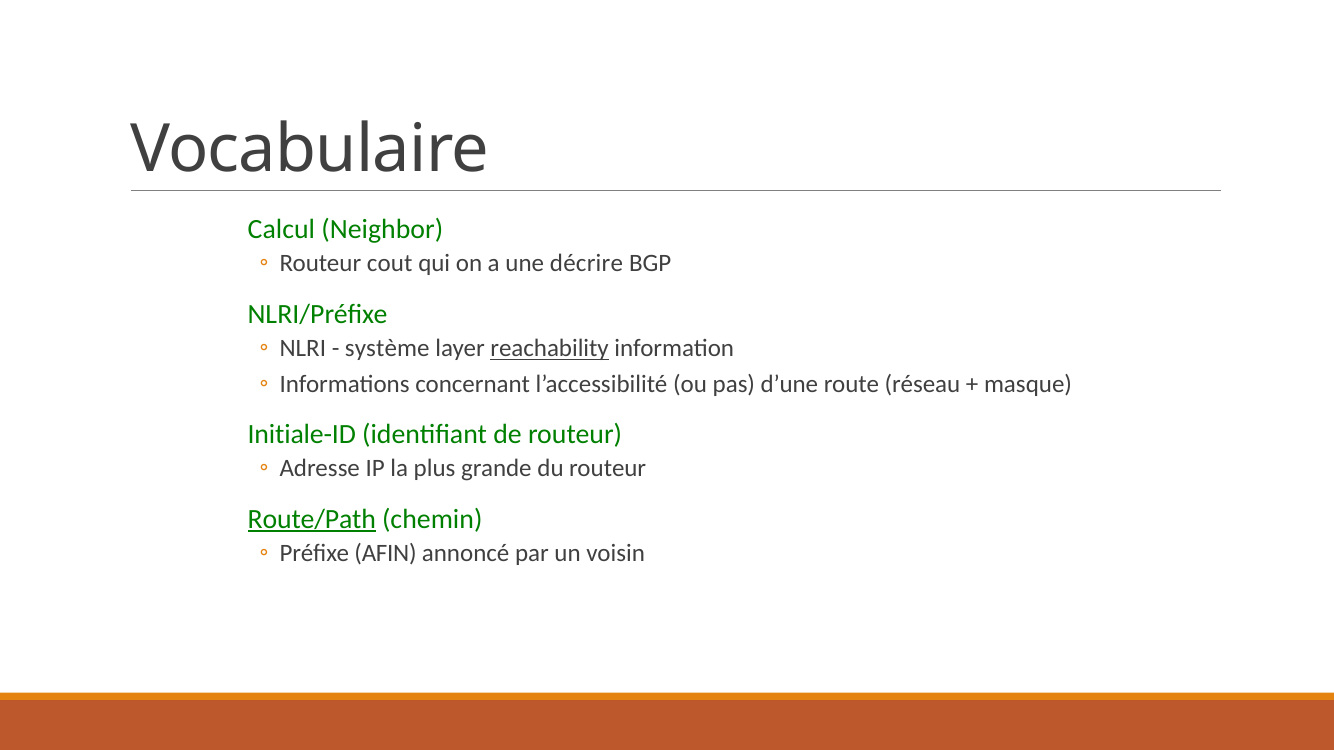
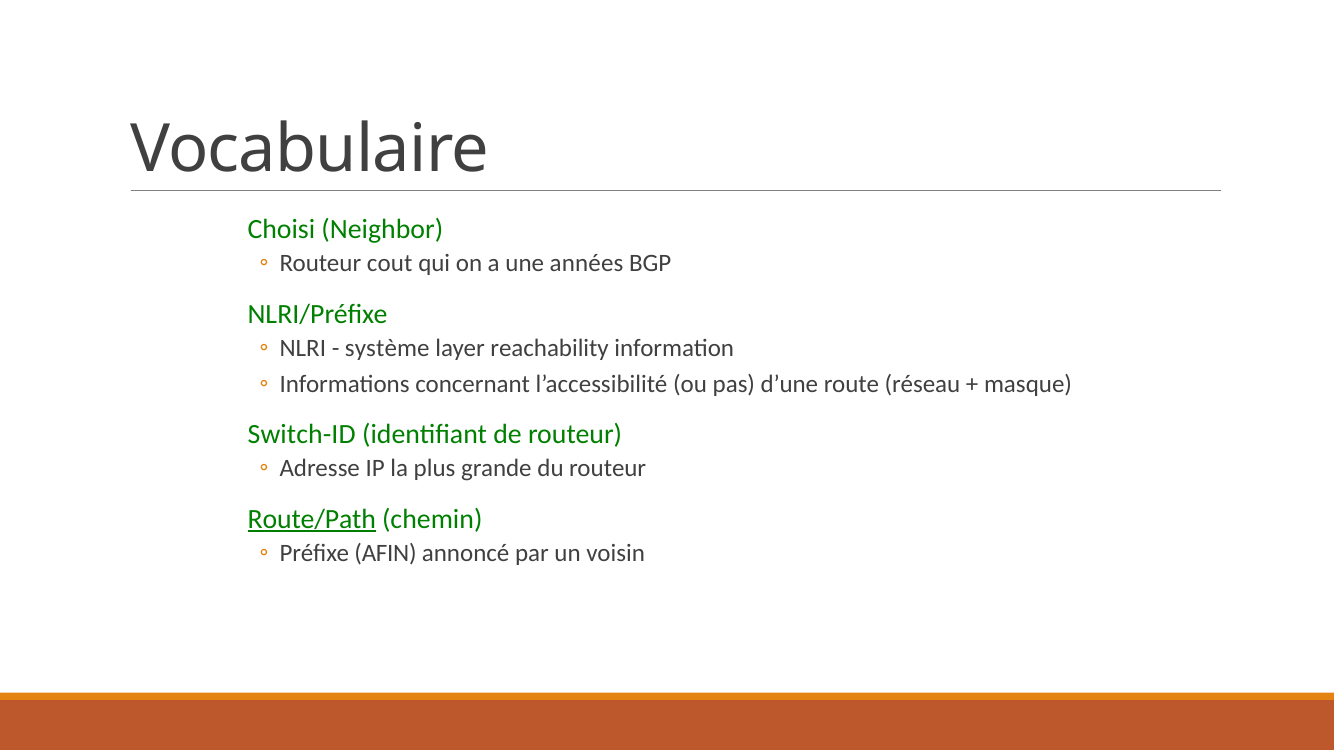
Calcul: Calcul -> Choisi (281, 230)
décrire: décrire -> années (587, 264)
reachability underline: present -> none (550, 349)
Initiale-ID: Initiale-ID -> Switch-ID (302, 435)
